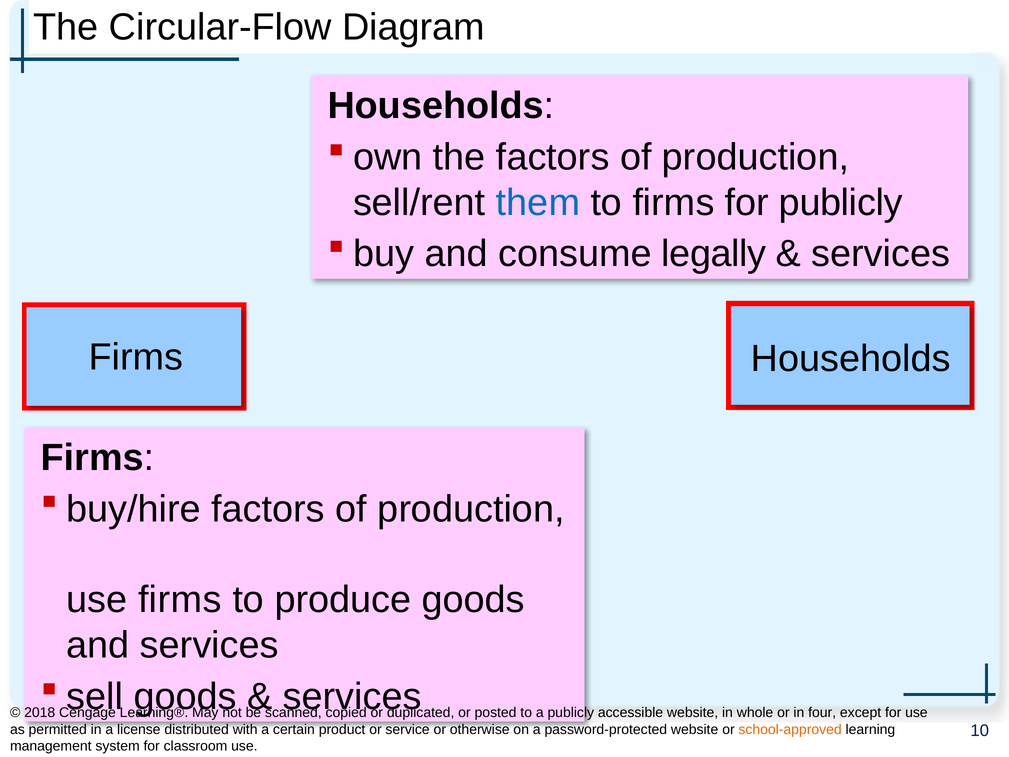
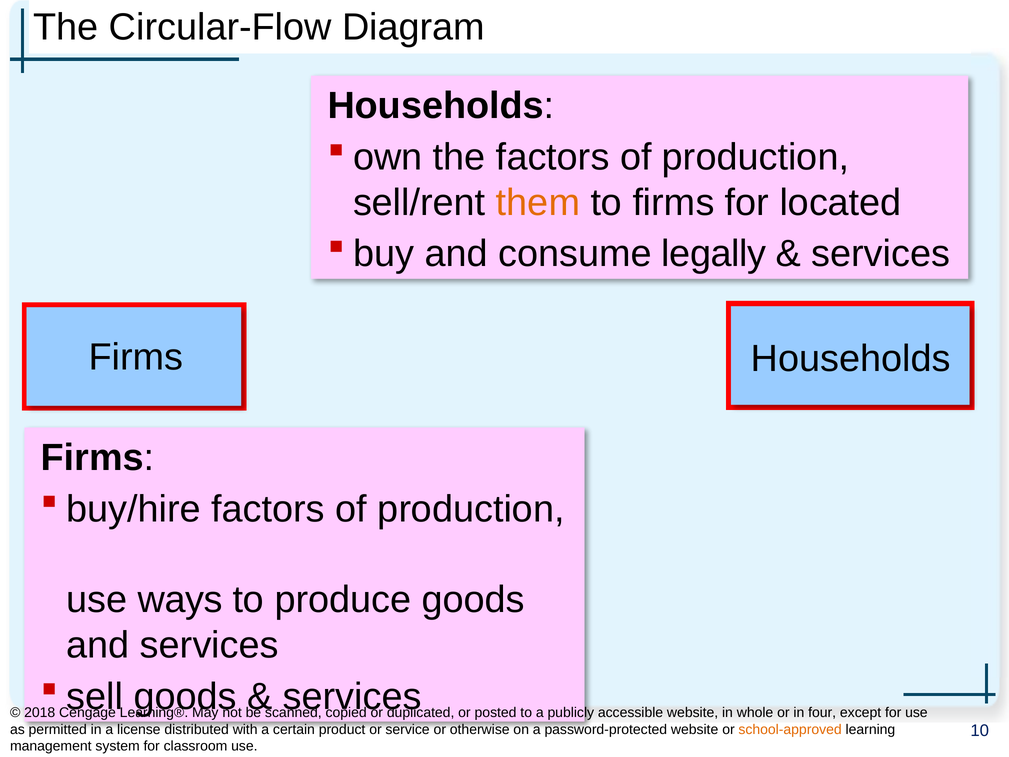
them colour: blue -> orange (538, 203)
for publicly: publicly -> located (841, 203)
use firms: firms -> ways (180, 600)
